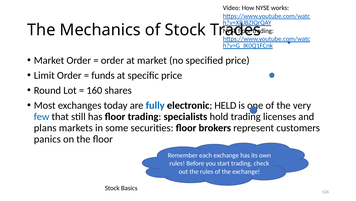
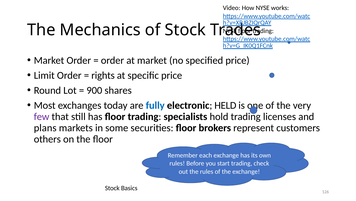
funds: funds -> rights (103, 75)
160: 160 -> 900 (94, 90)
few colour: blue -> purple (42, 116)
panics: panics -> others (47, 139)
